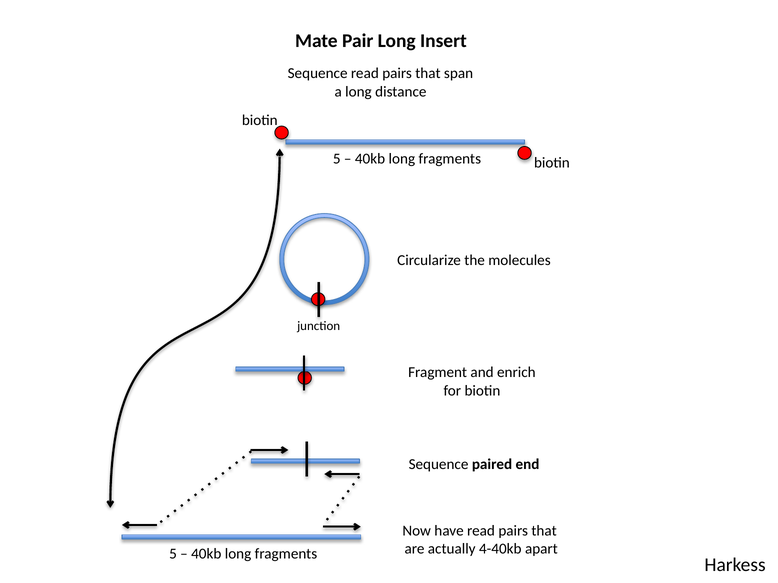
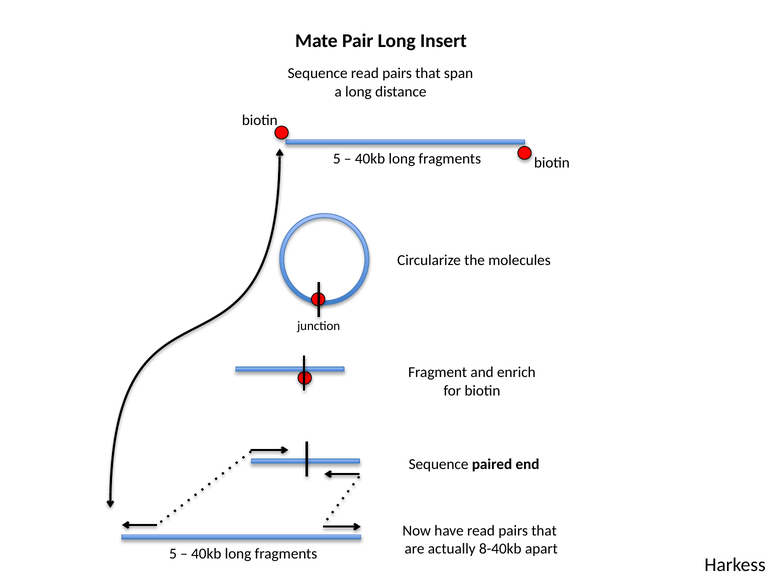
4-40kb: 4-40kb -> 8-40kb (500, 549)
